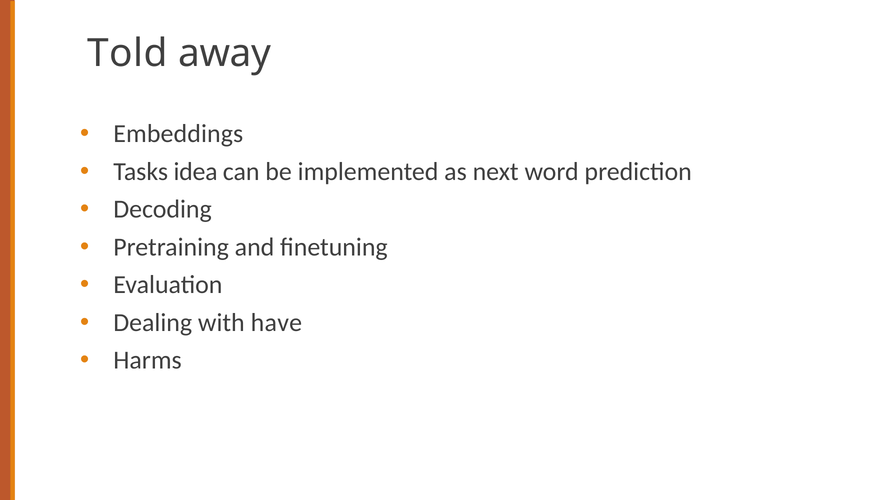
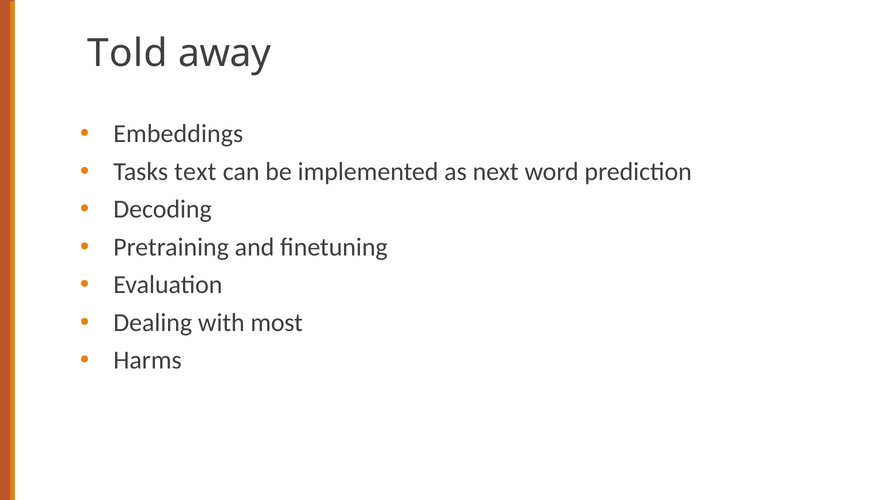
idea: idea -> text (195, 172)
have: have -> most (277, 323)
